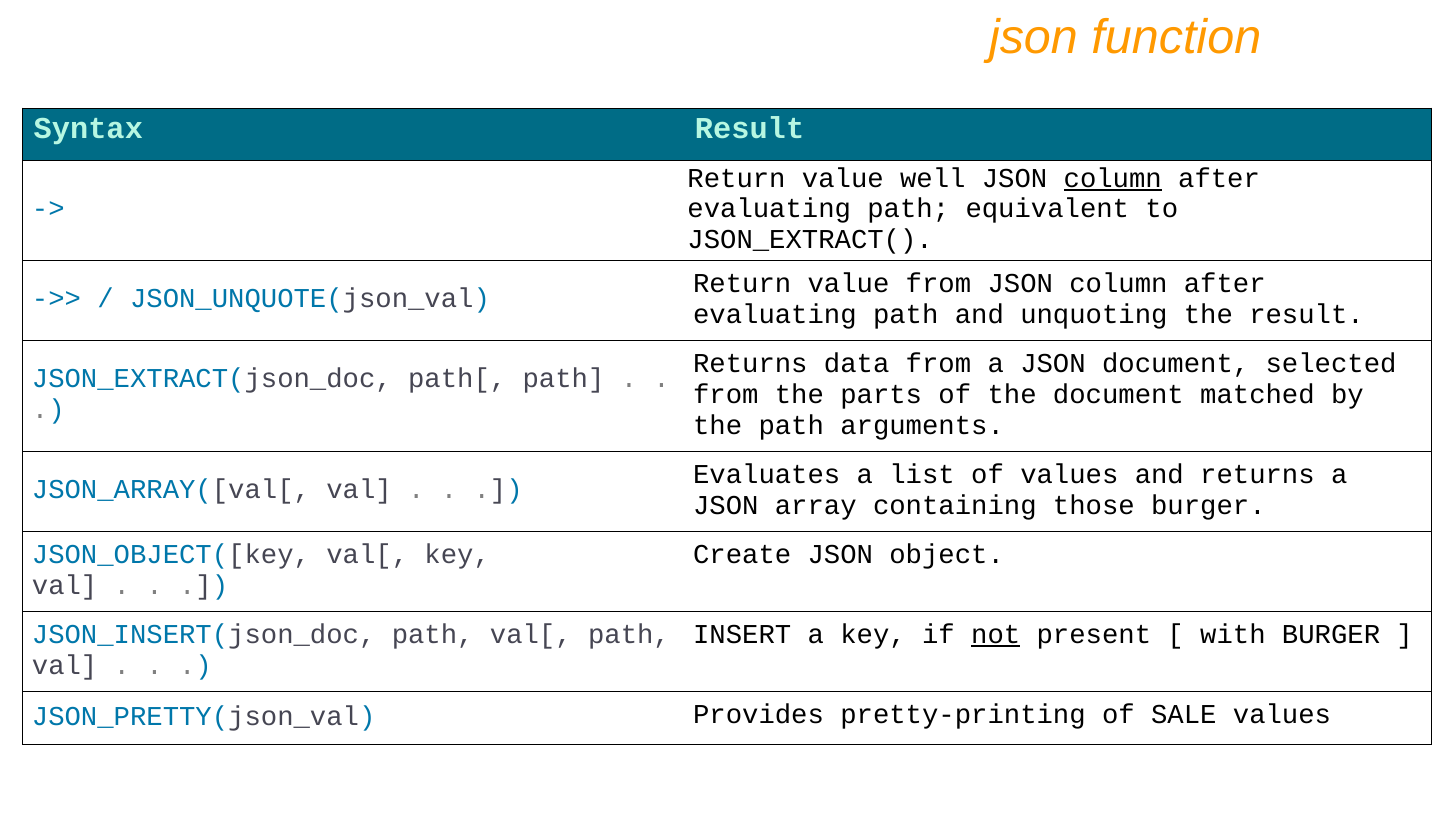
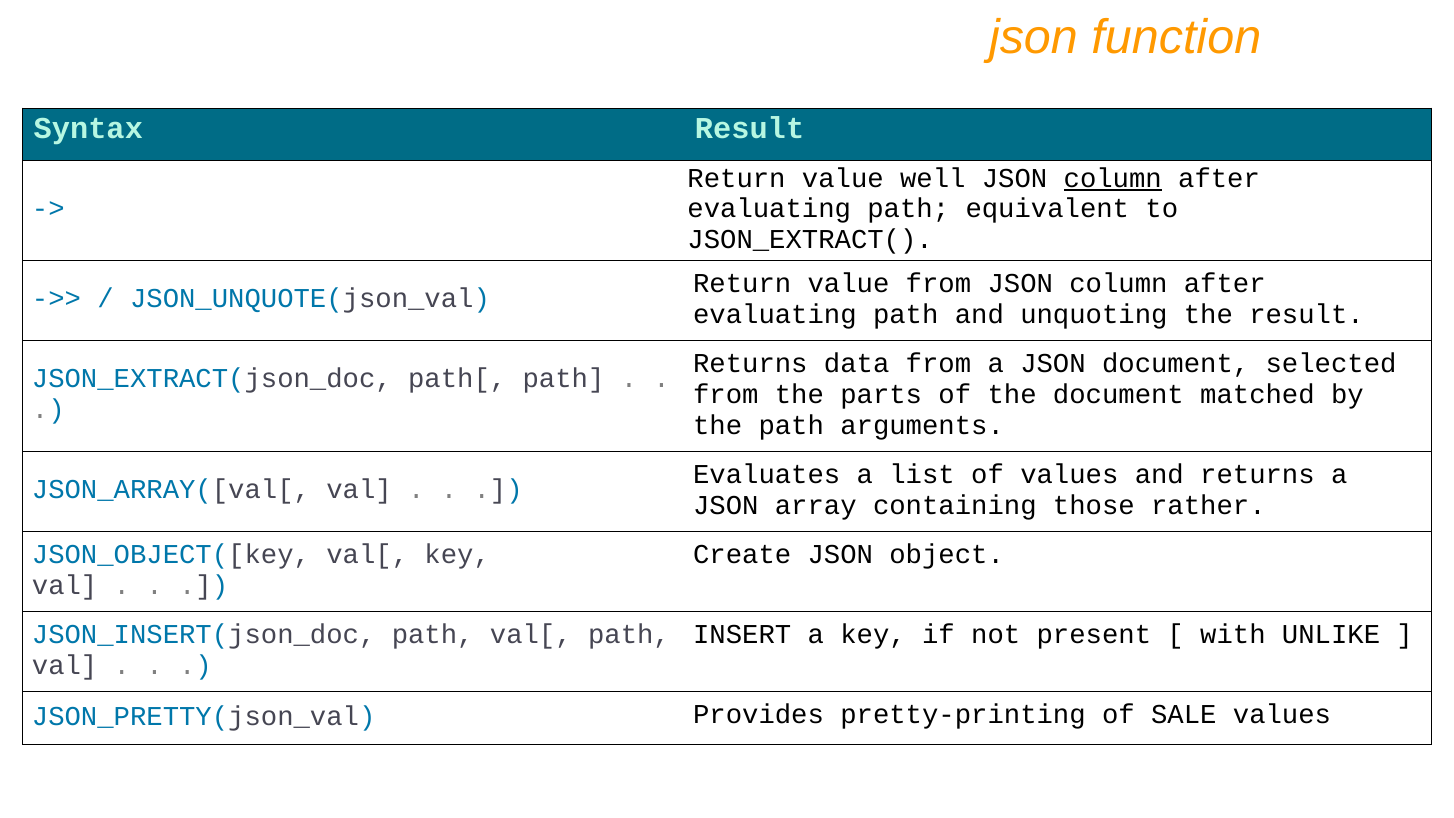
those burger: burger -> rather (1208, 505)
not underline: present -> none (996, 634)
with BURGER: BURGER -> UNLIKE (1331, 634)
